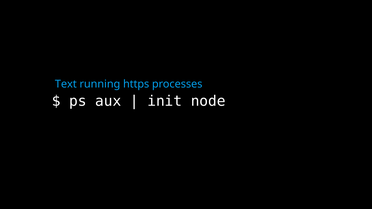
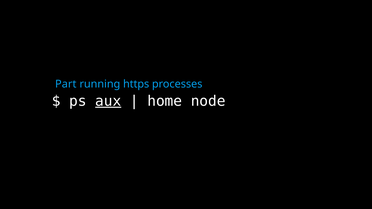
Text: Text -> Part (66, 84)
aux underline: none -> present (108, 101)
init: init -> home (165, 101)
